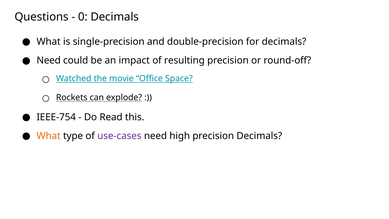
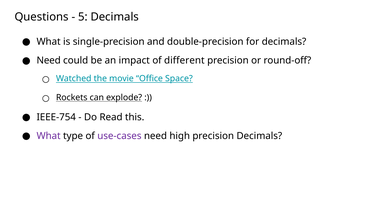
0: 0 -> 5 (83, 17)
resulting: resulting -> different (184, 60)
What colour: orange -> purple (49, 136)
